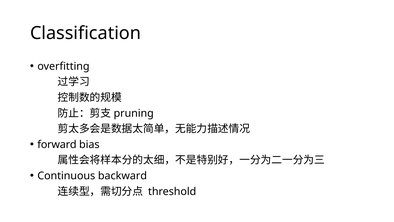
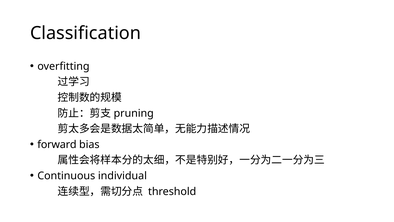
backward: backward -> individual (122, 176)
